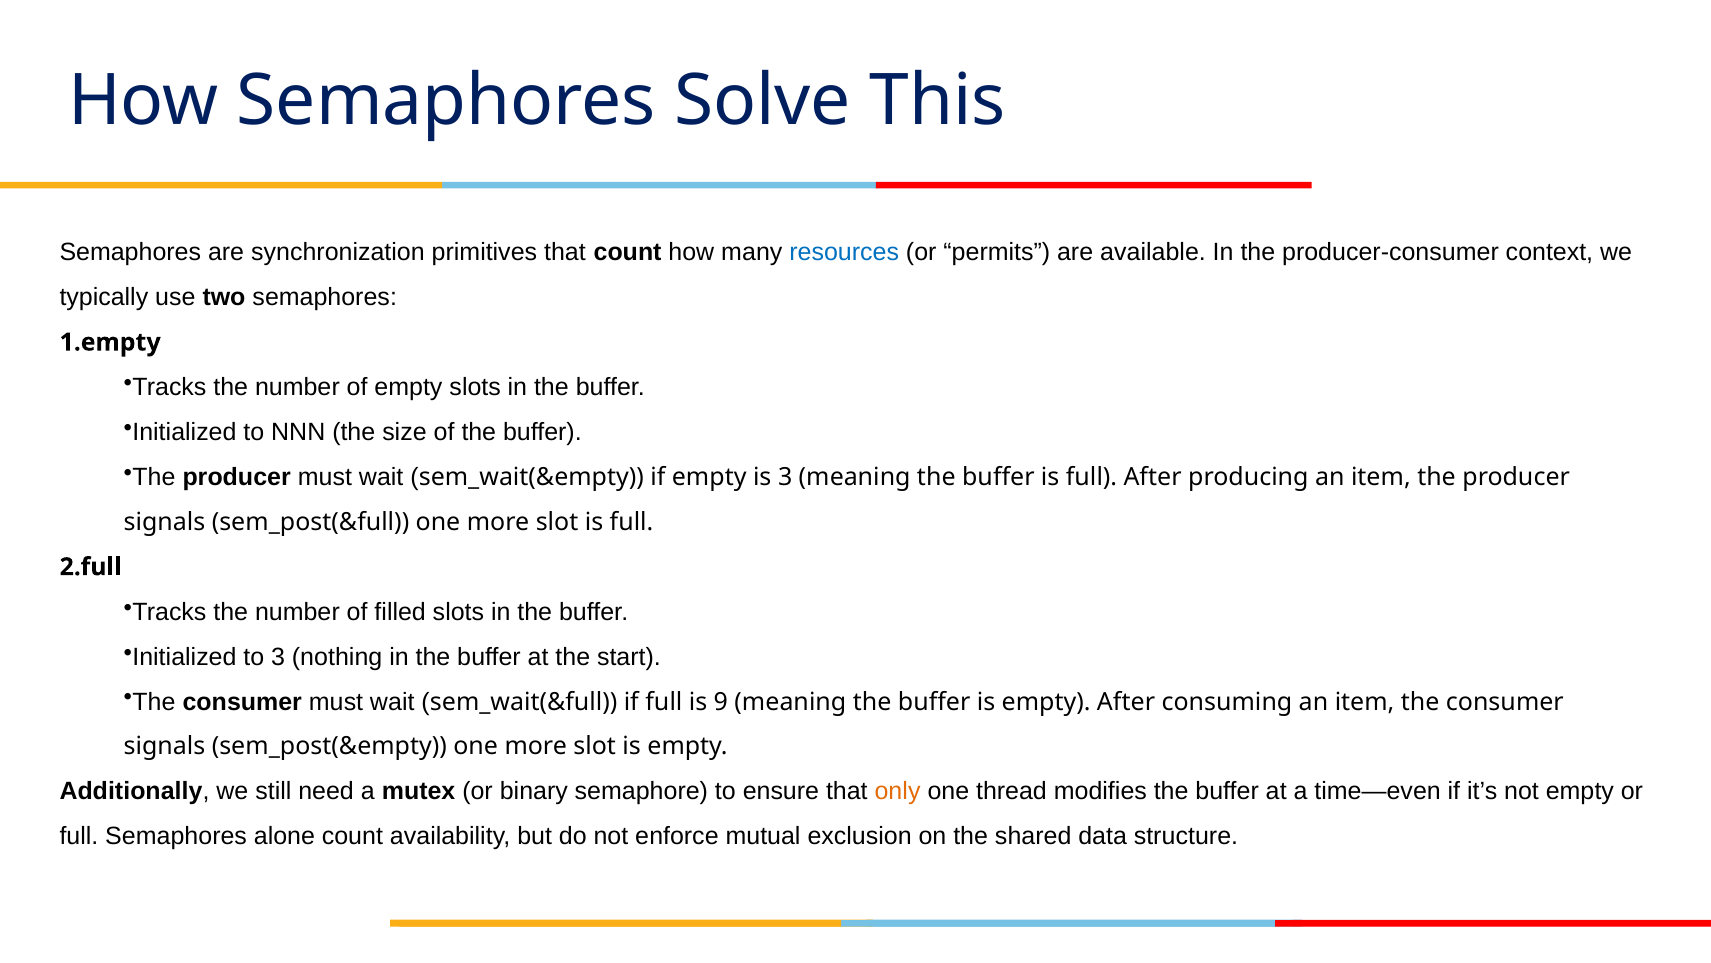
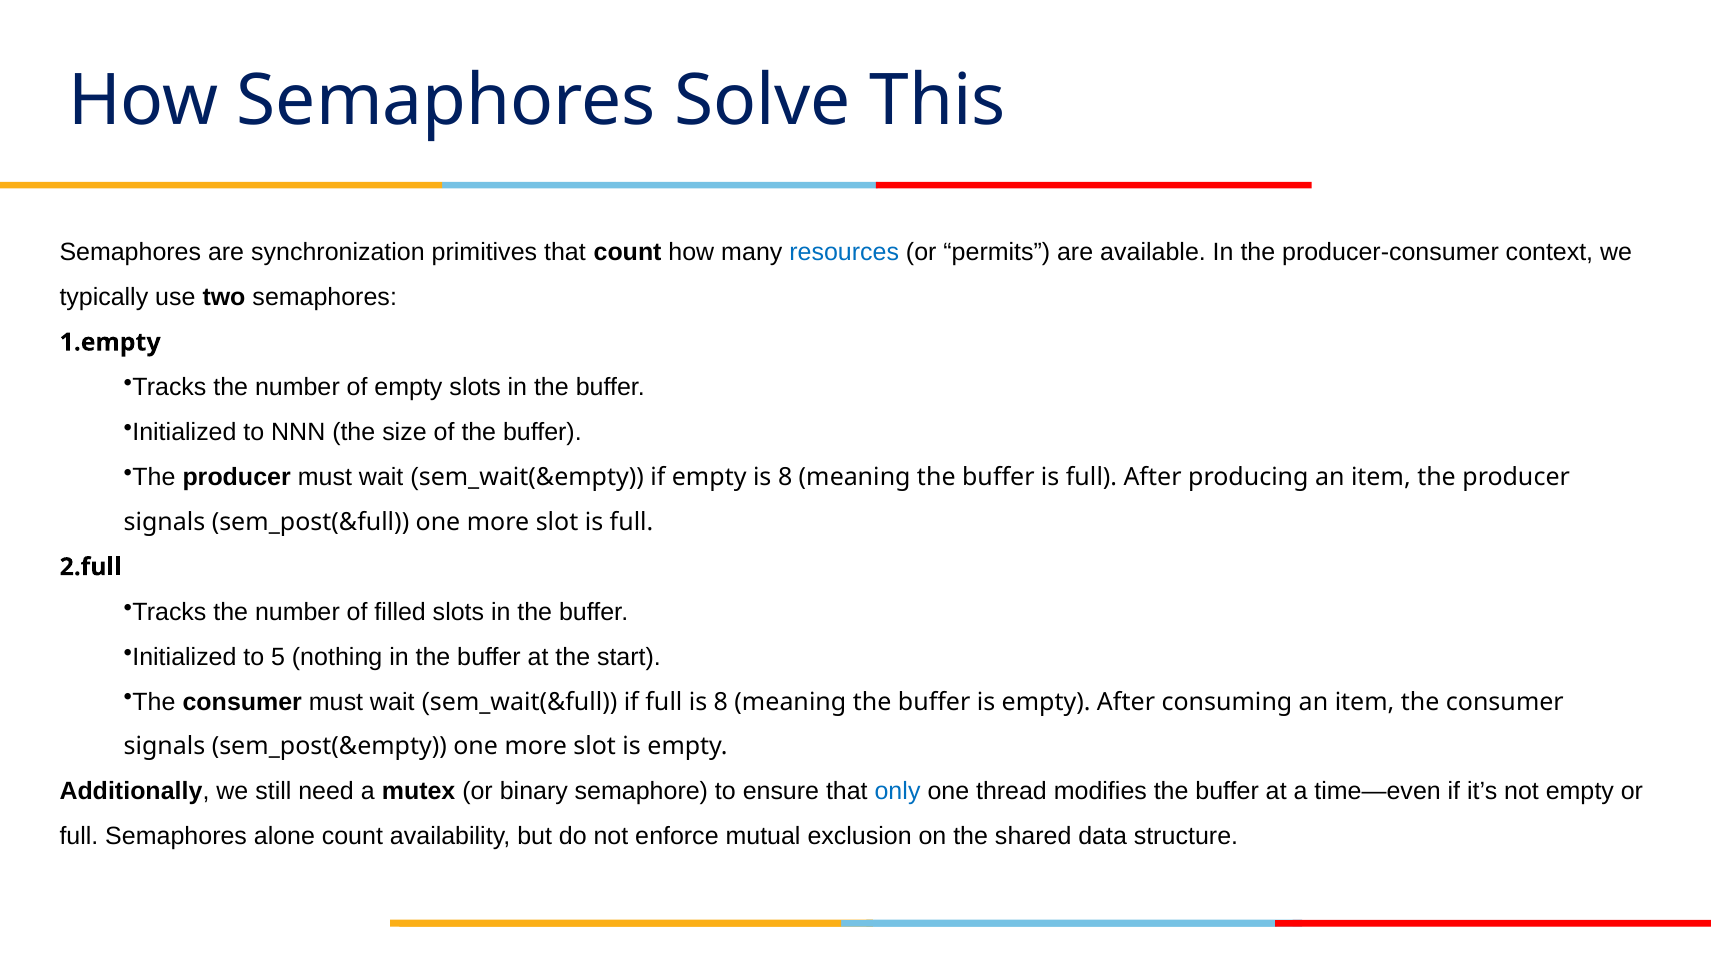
empty is 3: 3 -> 8 (785, 477)
to 3: 3 -> 5 (278, 656)
full is 9: 9 -> 8 (721, 701)
only colour: orange -> blue (898, 791)
